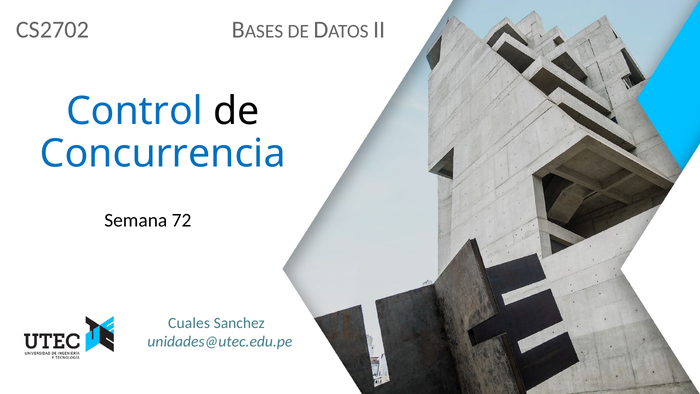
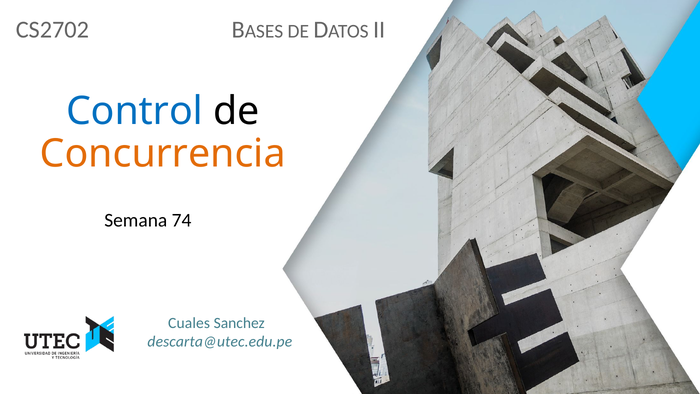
Concurrencia colour: blue -> orange (163, 154)
72: 72 -> 74 (182, 220)
unidades@utec.edu.pe: unidades@utec.edu.pe -> descarta@utec.edu.pe (220, 342)
